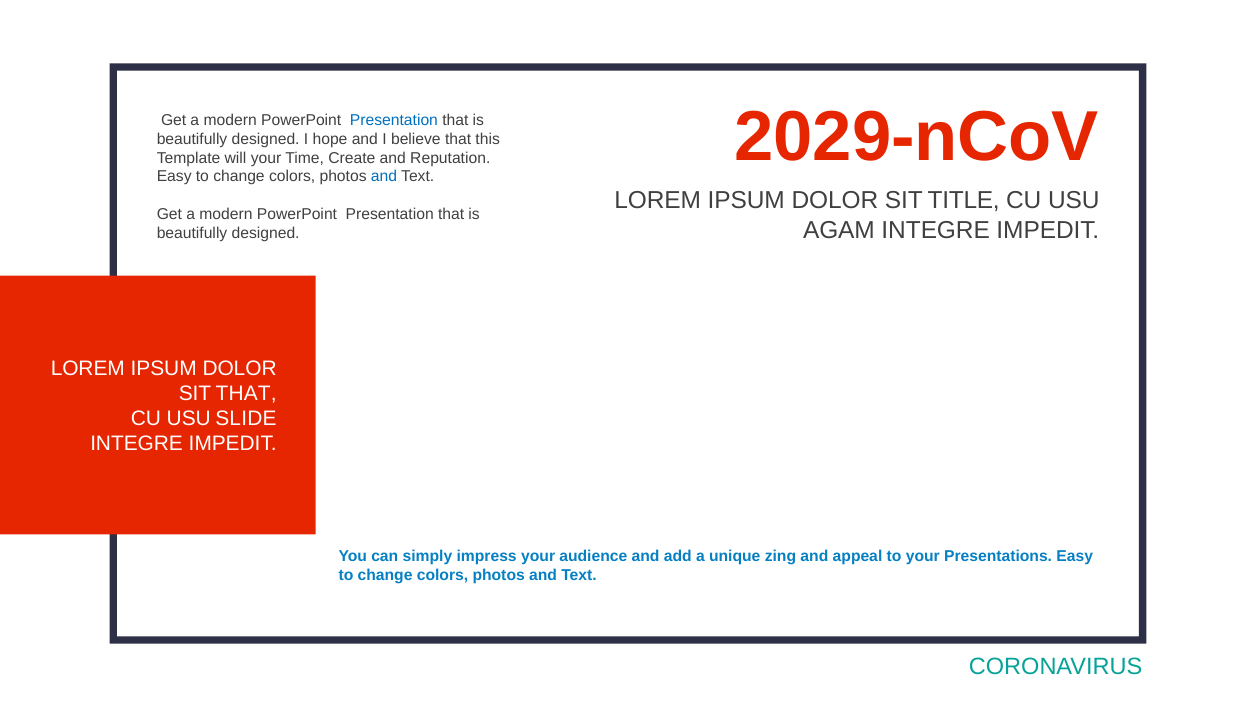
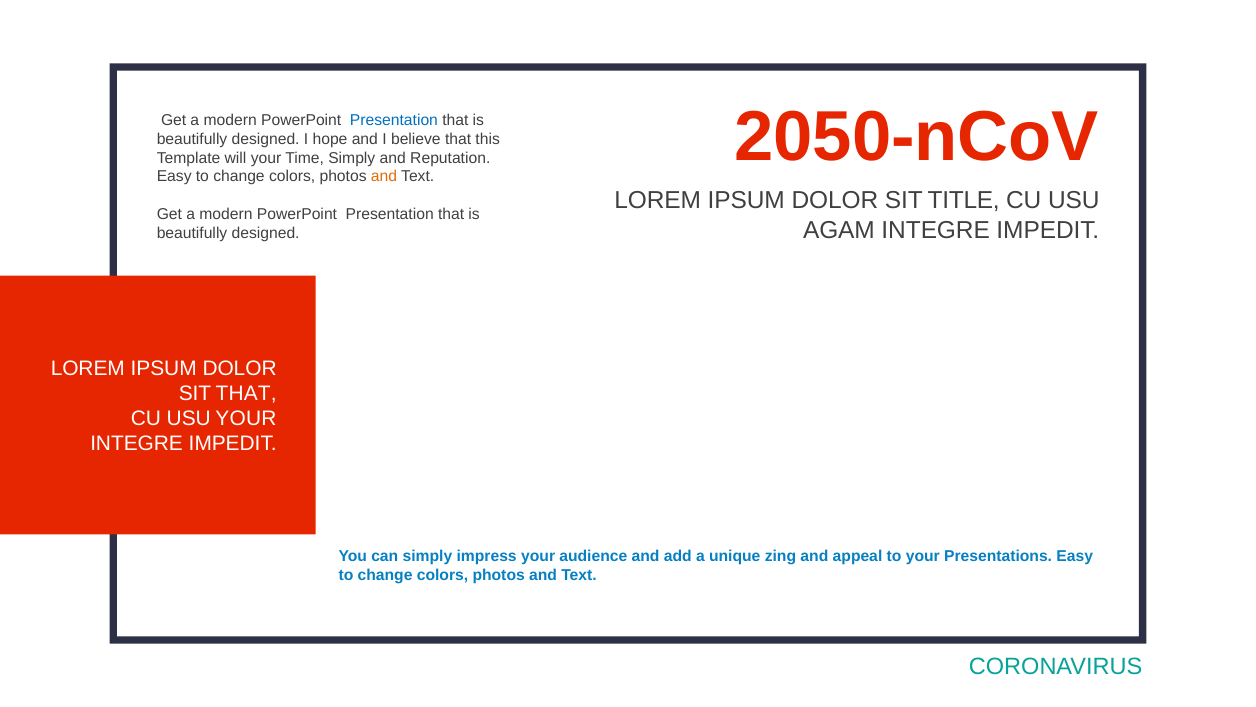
2029-nCoV: 2029-nCoV -> 2050-nCoV (917, 137)
Time Create: Create -> Simply (352, 158)
and colour: blue -> orange (384, 177)
USU SLIDE: SLIDE -> YOUR (246, 419)
